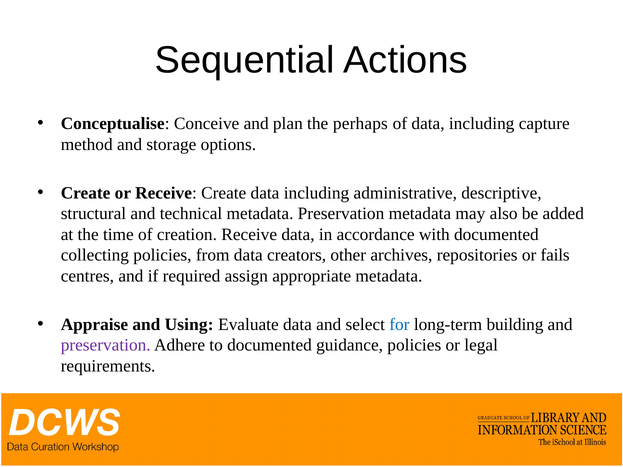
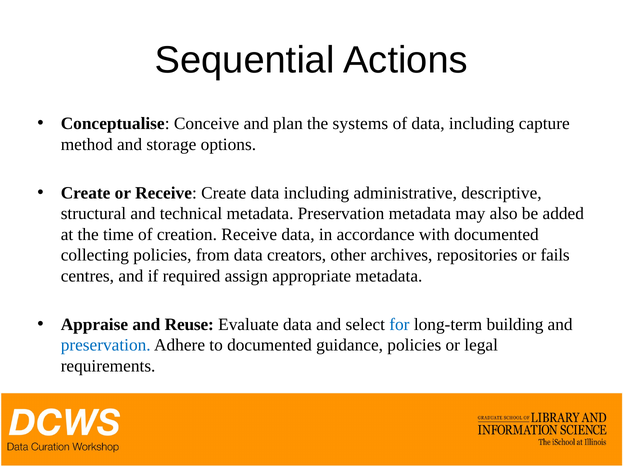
perhaps: perhaps -> systems (360, 124)
Using: Using -> Reuse (189, 325)
preservation colour: purple -> blue (106, 345)
